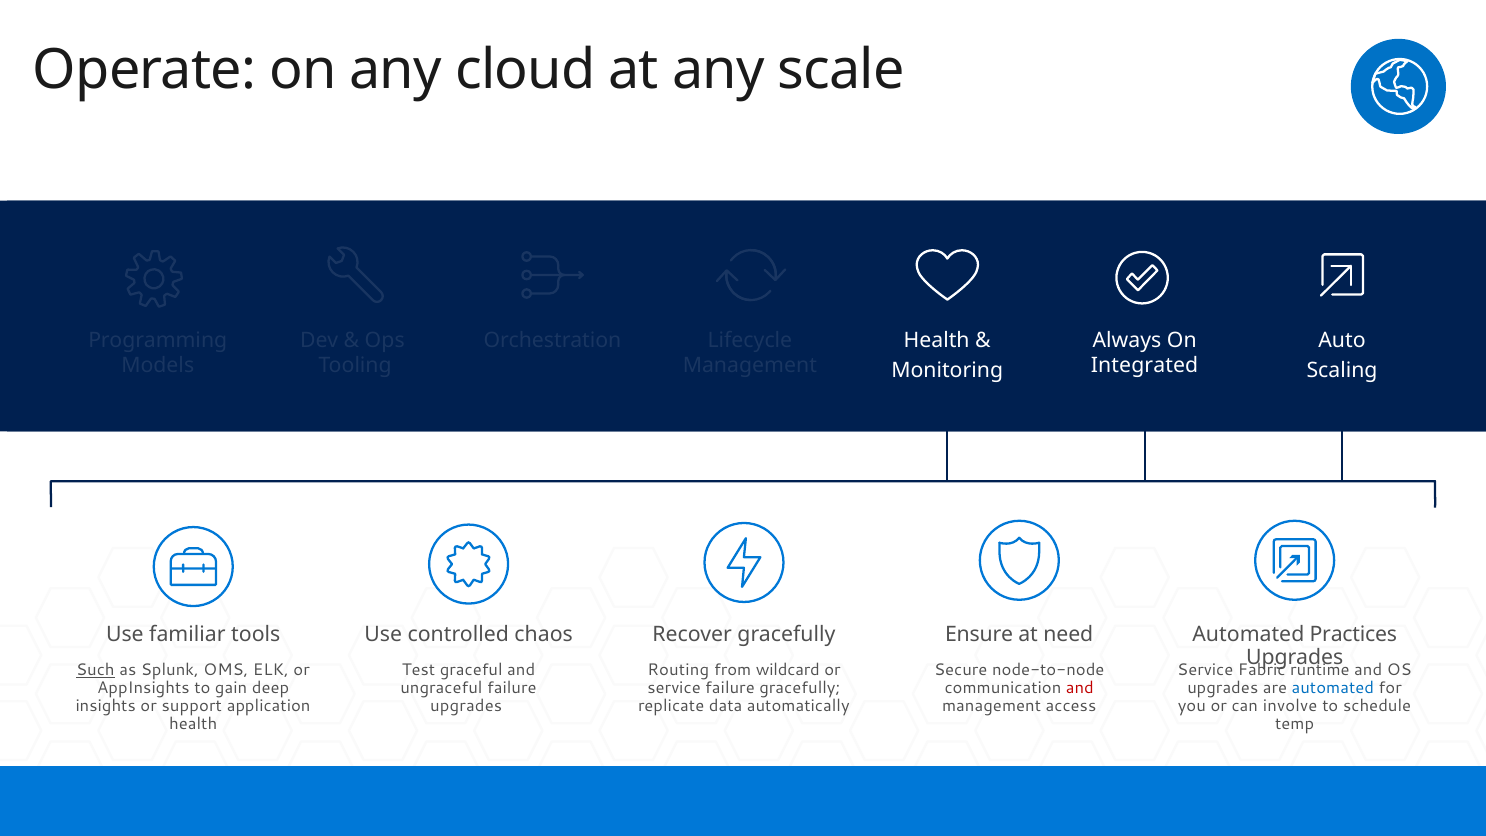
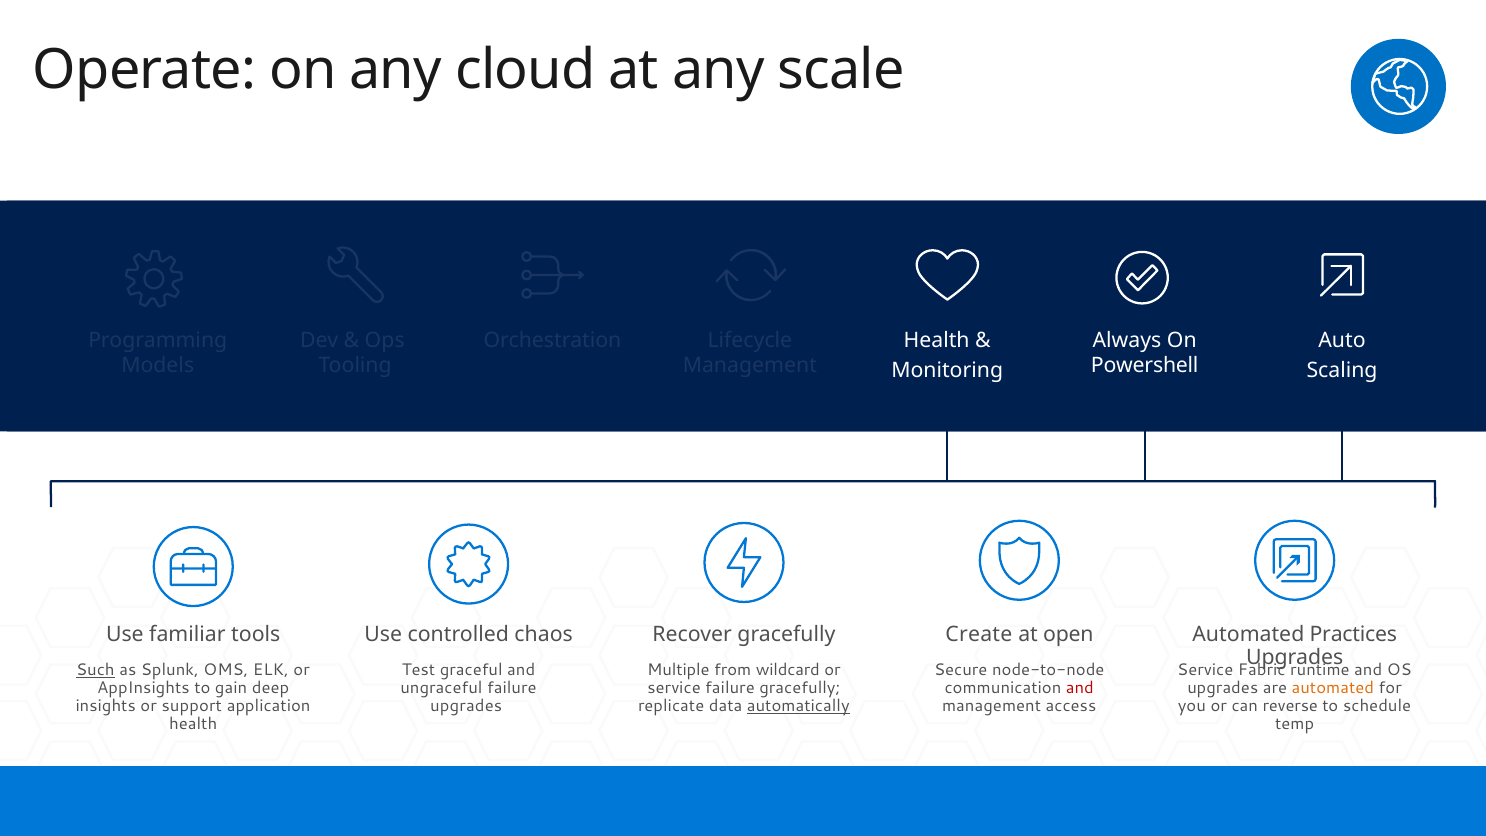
Integrated: Integrated -> Powershell (1145, 366)
Ensure: Ensure -> Create (979, 634)
need: need -> open (1068, 634)
Routing: Routing -> Multiple (678, 670)
automated colour: blue -> orange (1333, 688)
involve: involve -> reverse (1290, 706)
automatically underline: none -> present (798, 706)
